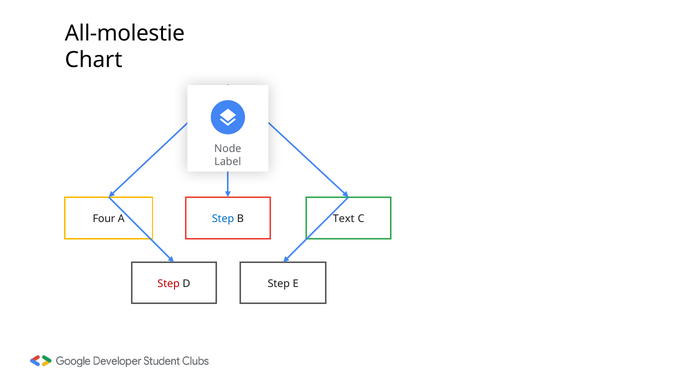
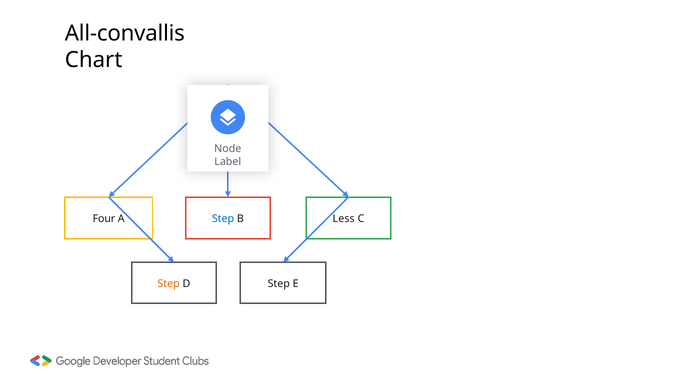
All-molestie: All-molestie -> All-convallis (125, 33)
Text: Text -> Less (344, 219)
Step colour: red -> orange (169, 284)
